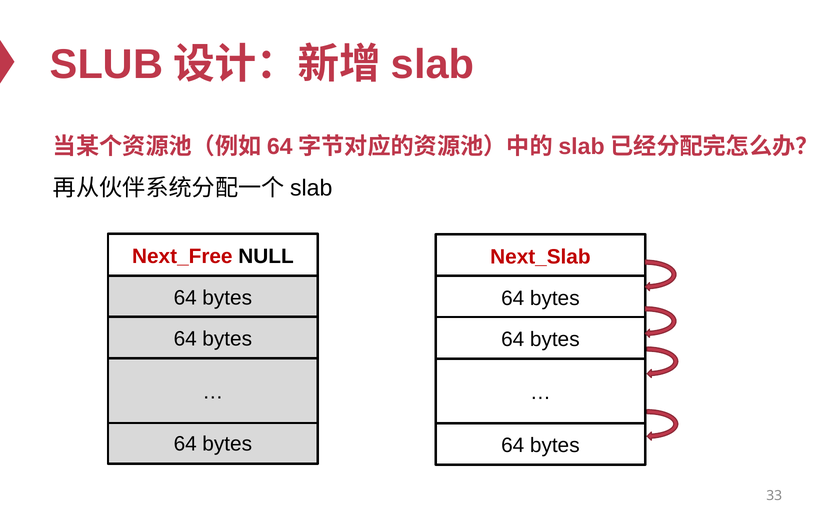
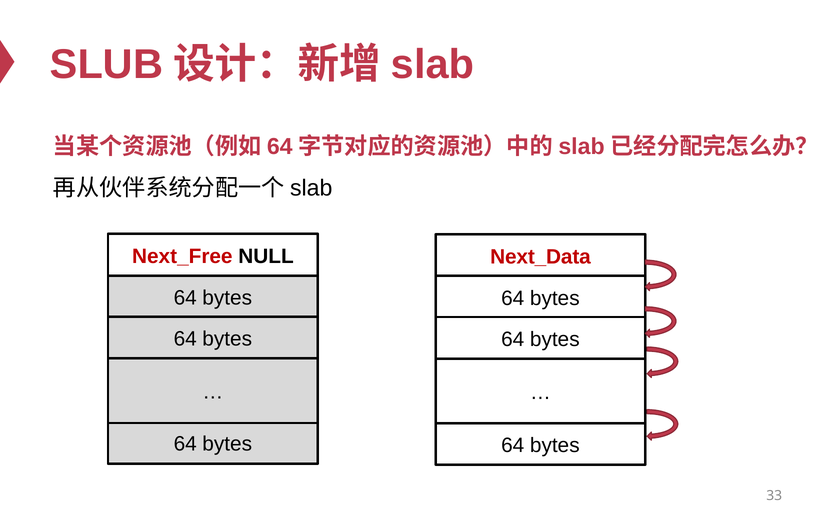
Next_Slab: Next_Slab -> Next_Data (540, 257)
